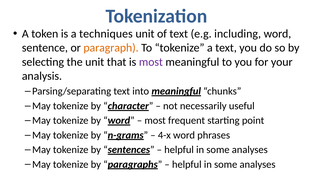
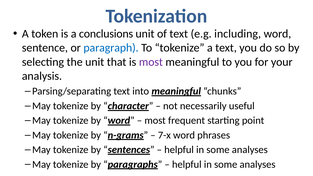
techniques: techniques -> conclusions (106, 34)
paragraph colour: orange -> blue (111, 48)
4-x: 4-x -> 7-x (164, 135)
